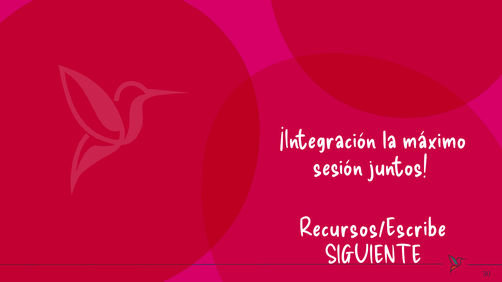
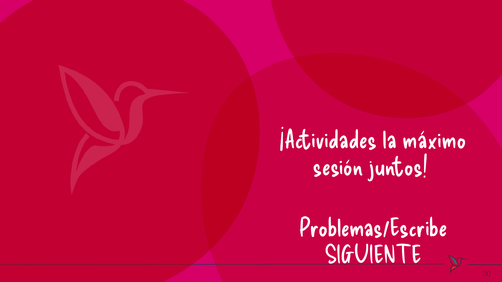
¡Integración: ¡Integración -> ¡Actividades (328, 140)
Recursos/Escribe: Recursos/Escribe -> Problemas/Escribe (373, 229)
